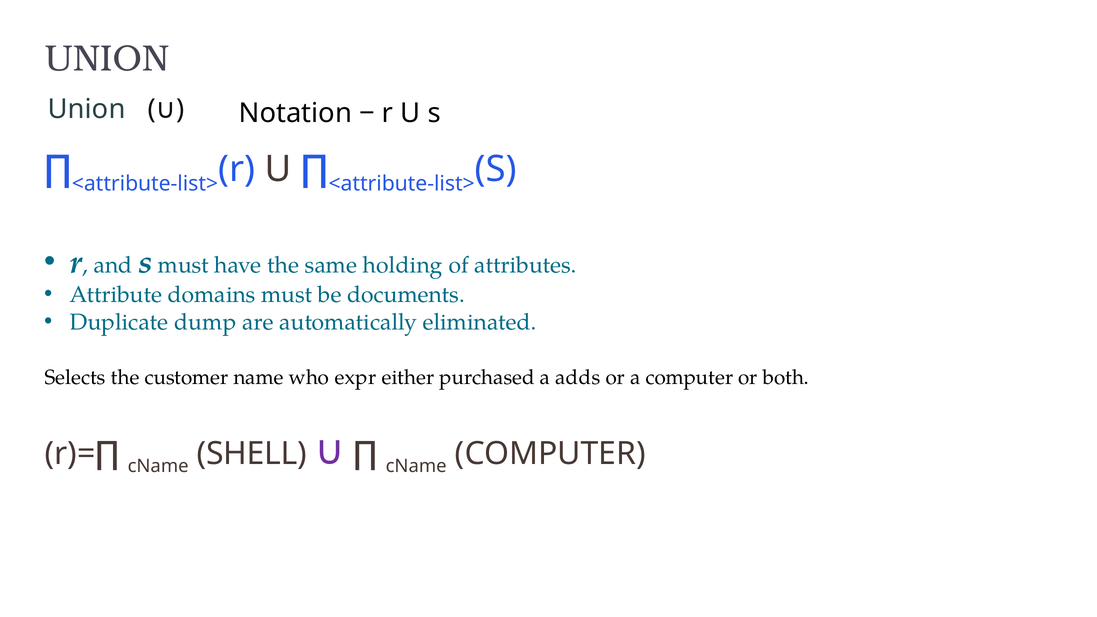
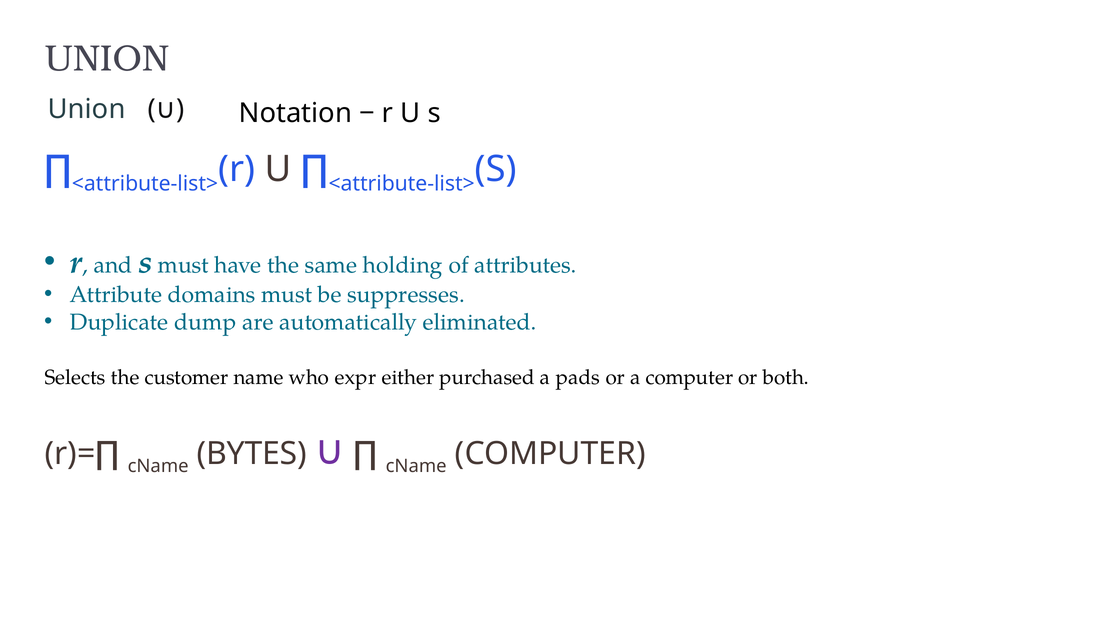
documents: documents -> suppresses (406, 295)
adds: adds -> pads (578, 377)
SHELL: SHELL -> BYTES (252, 454)
